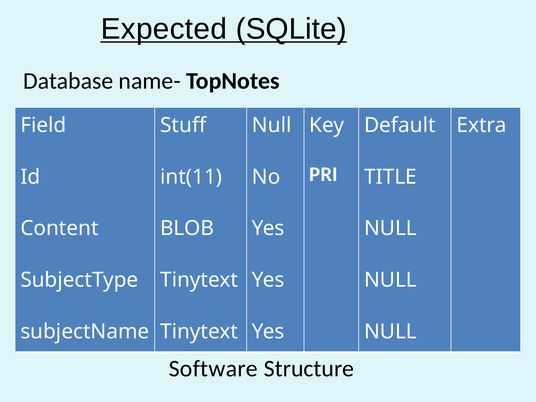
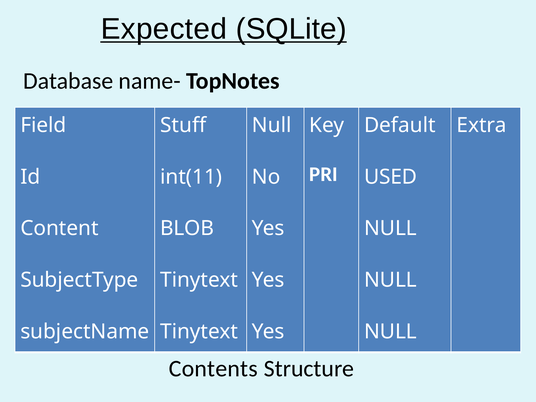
TITLE: TITLE -> USED (391, 177)
Software: Software -> Contents (213, 369)
